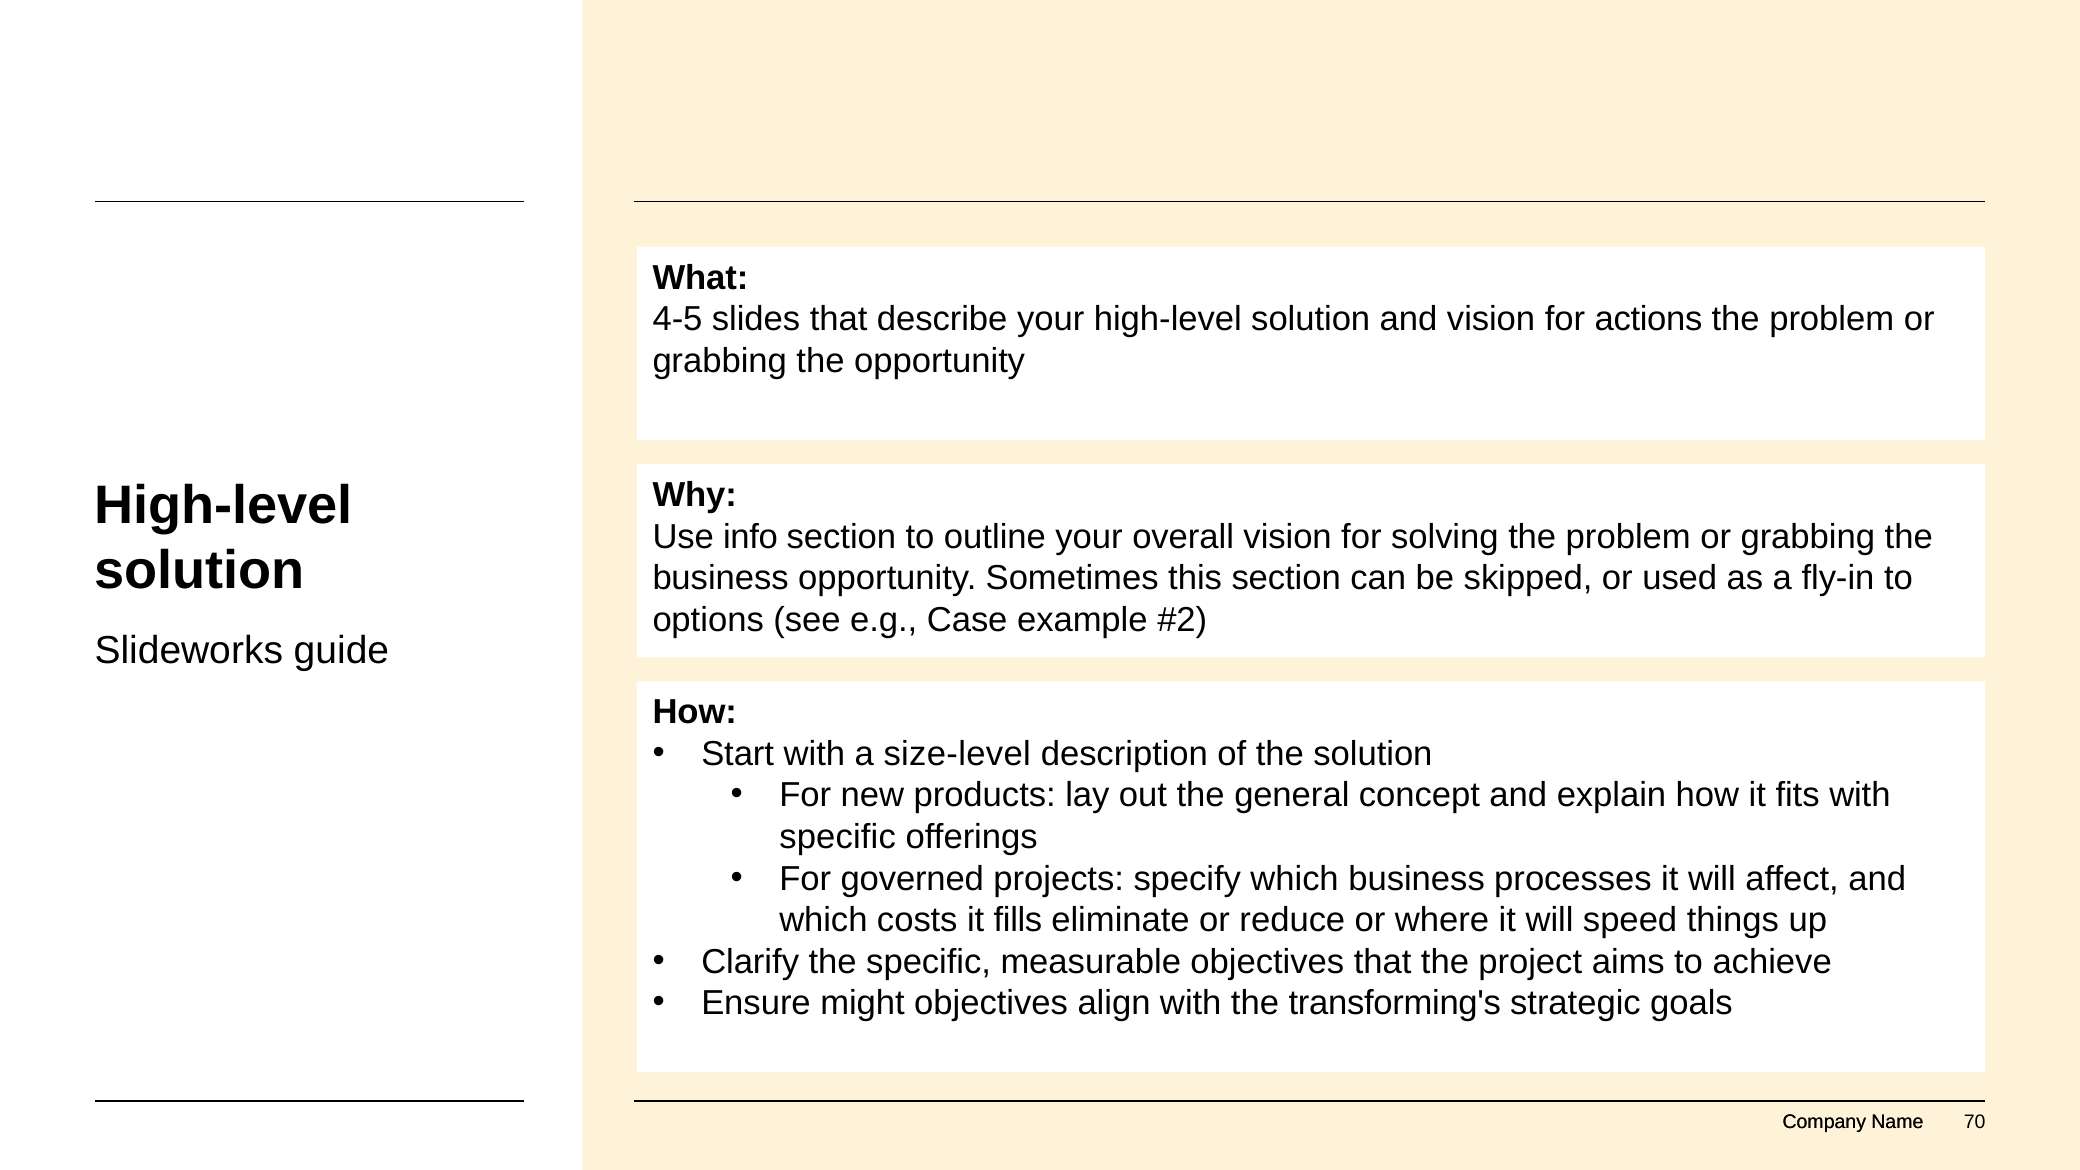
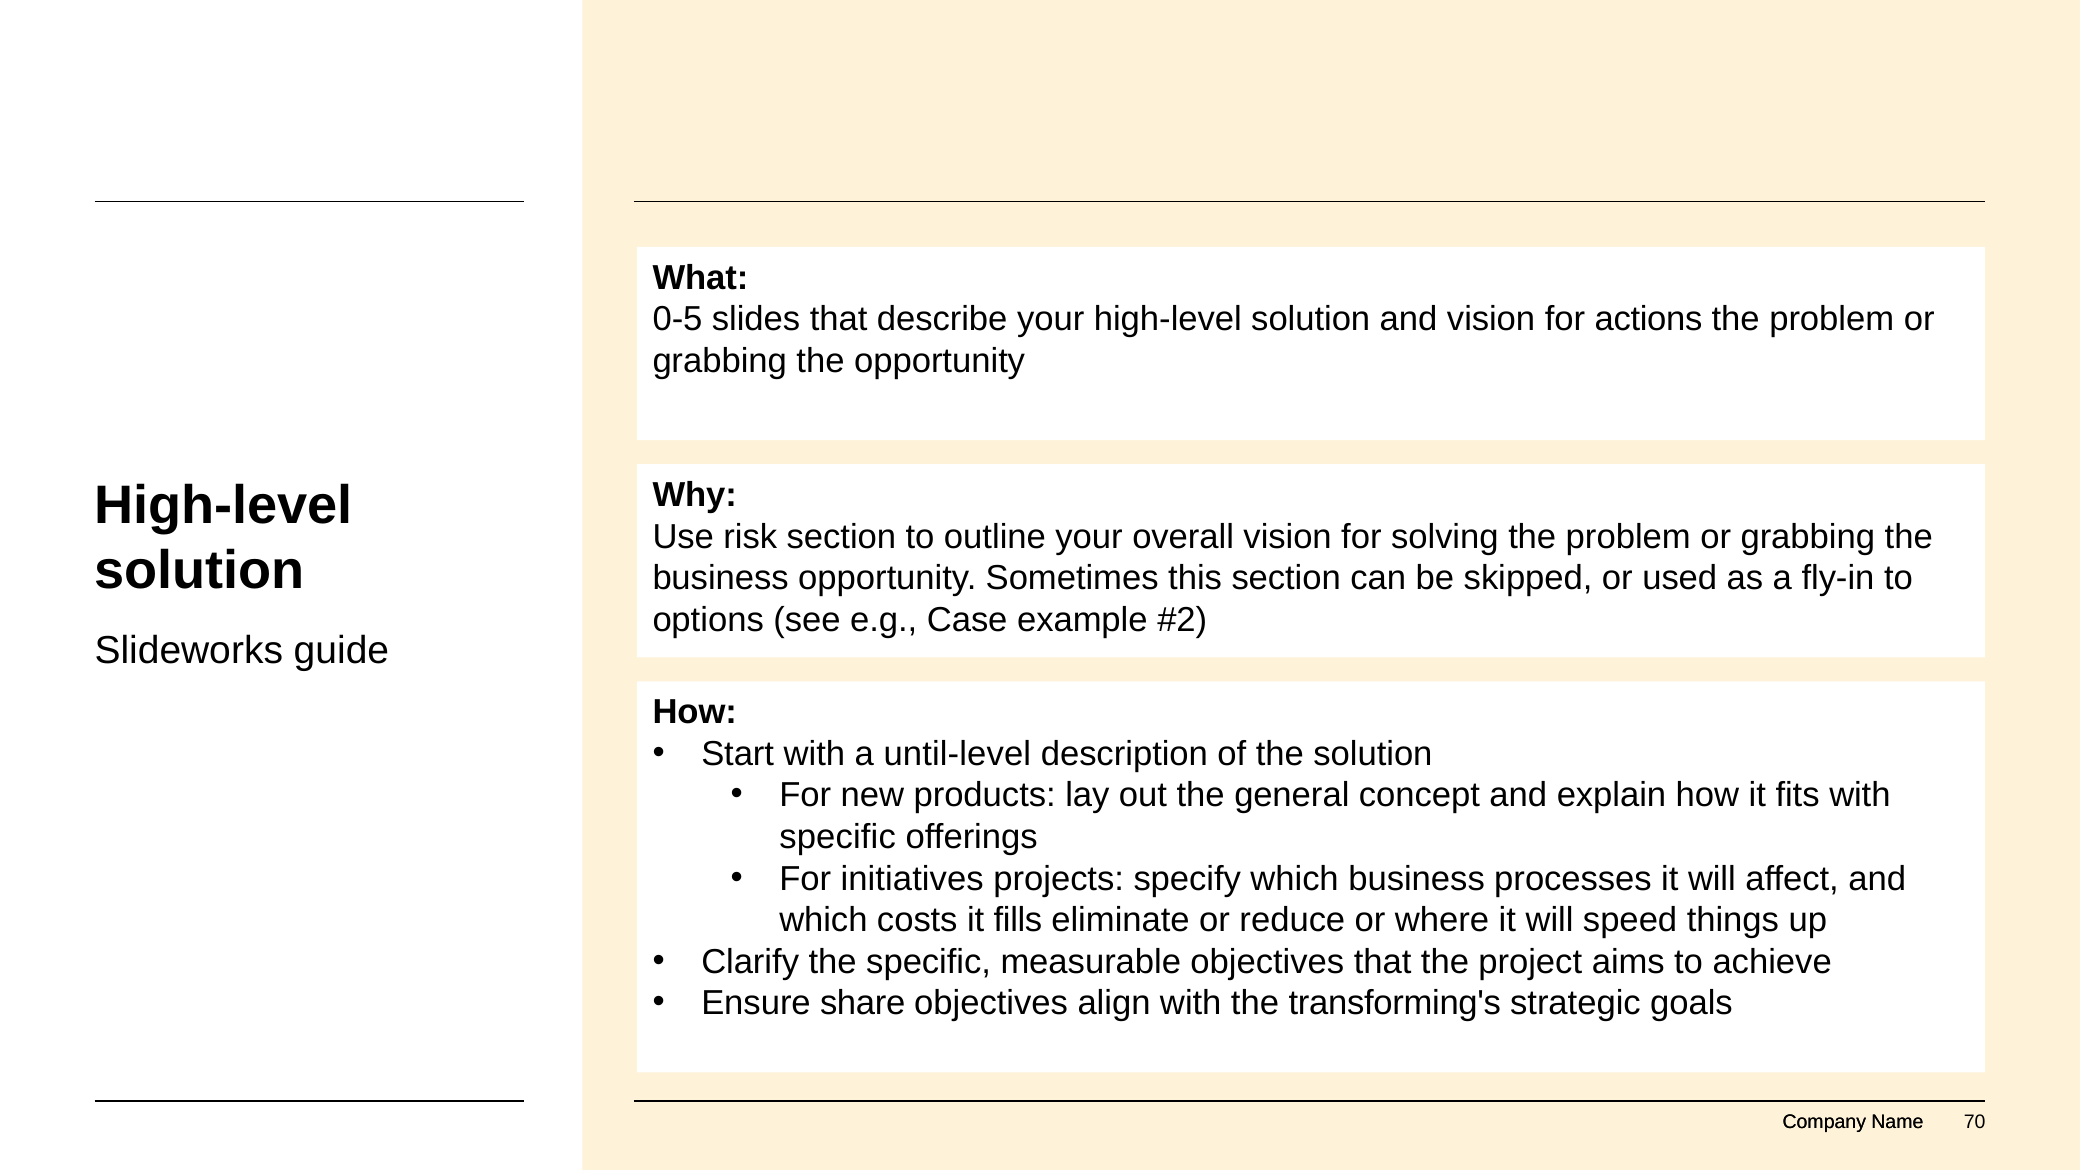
4-5: 4-5 -> 0-5 (678, 319)
info: info -> risk (750, 537)
size-level: size-level -> until-level (957, 754)
governed: governed -> initiatives (912, 879)
might: might -> share (863, 1003)
